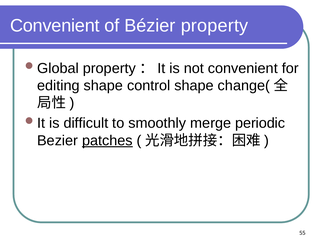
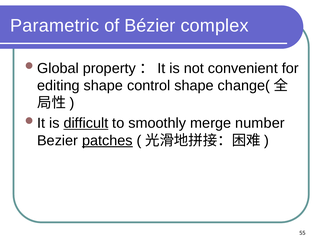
Convenient: Convenient -> Parametric (55, 26)
Bézier property: property -> complex (215, 26)
difficult underline: none -> present (86, 123)
periodic: periodic -> number (260, 123)
